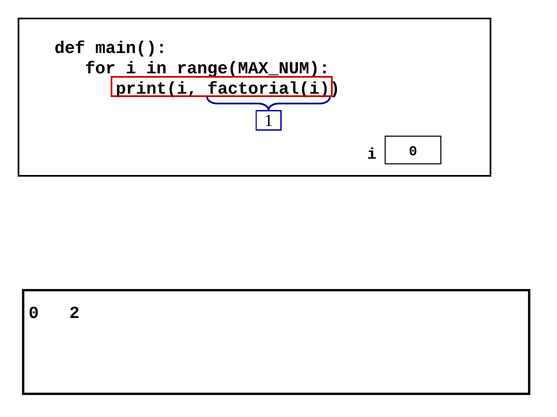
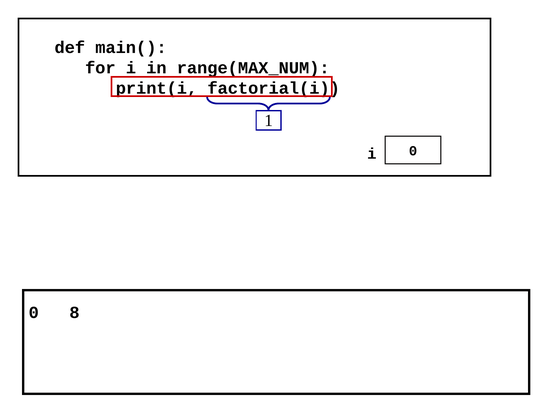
2: 2 -> 8 (74, 313)
